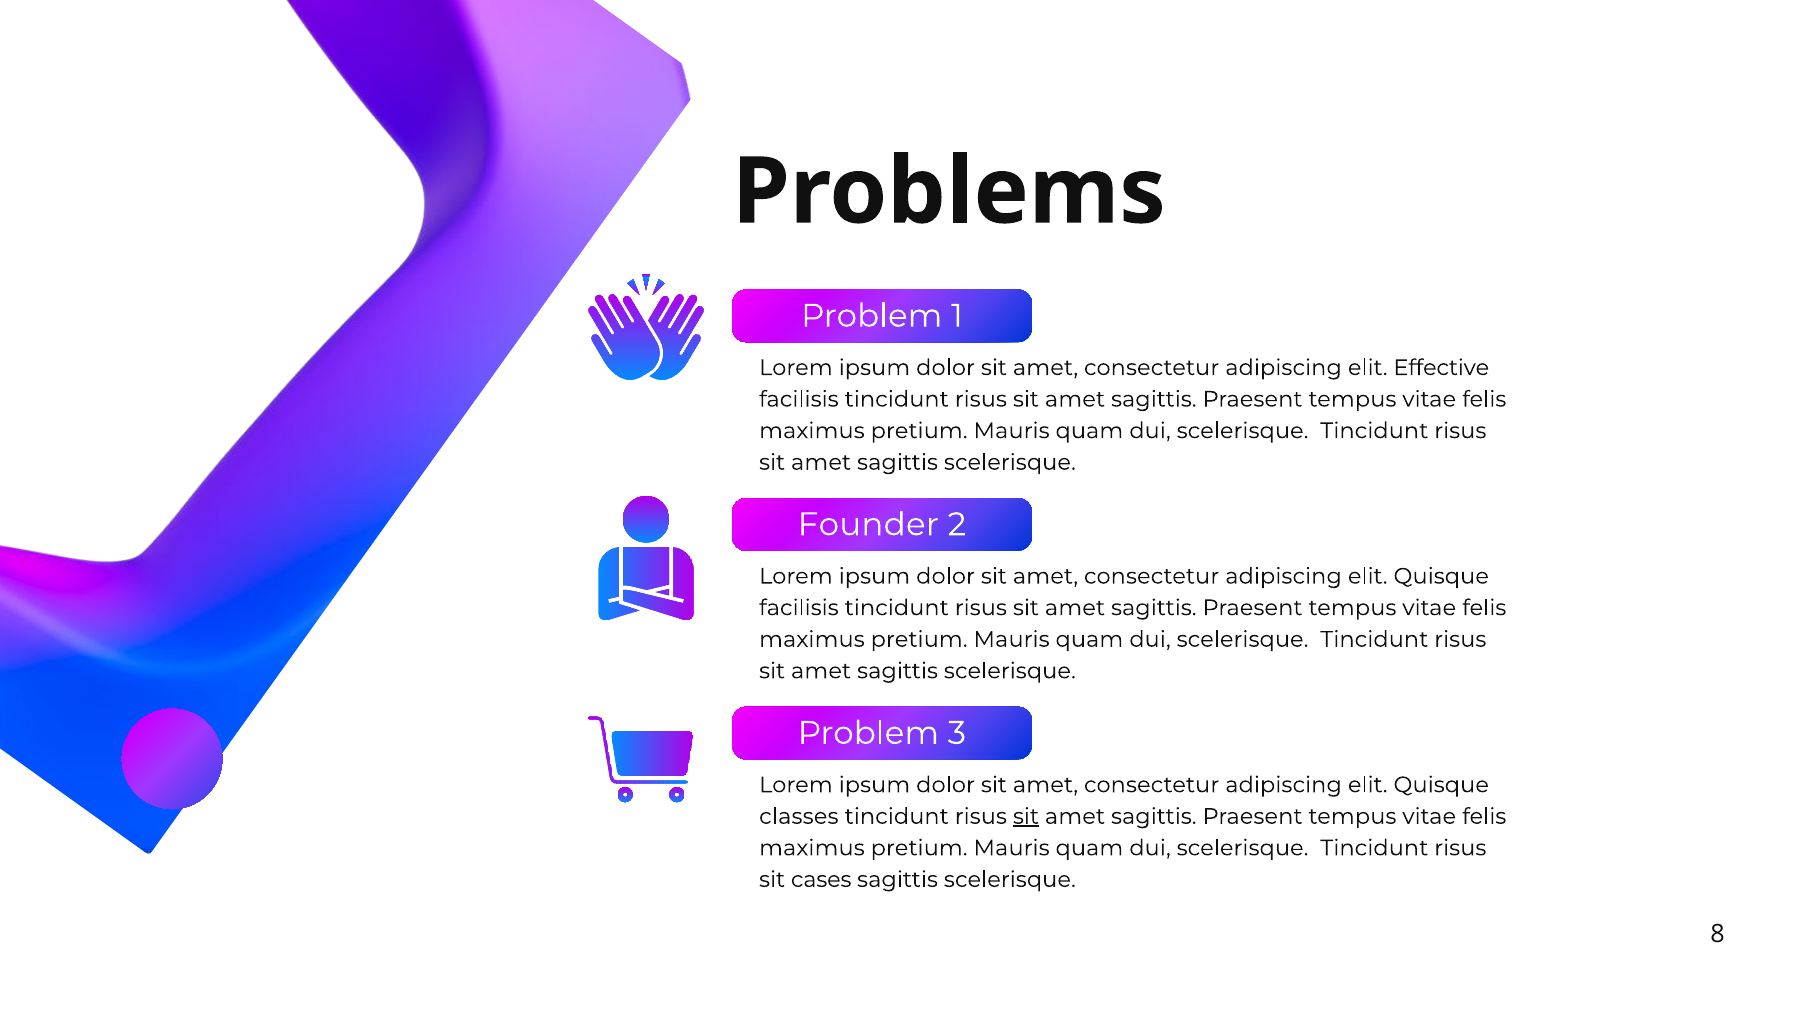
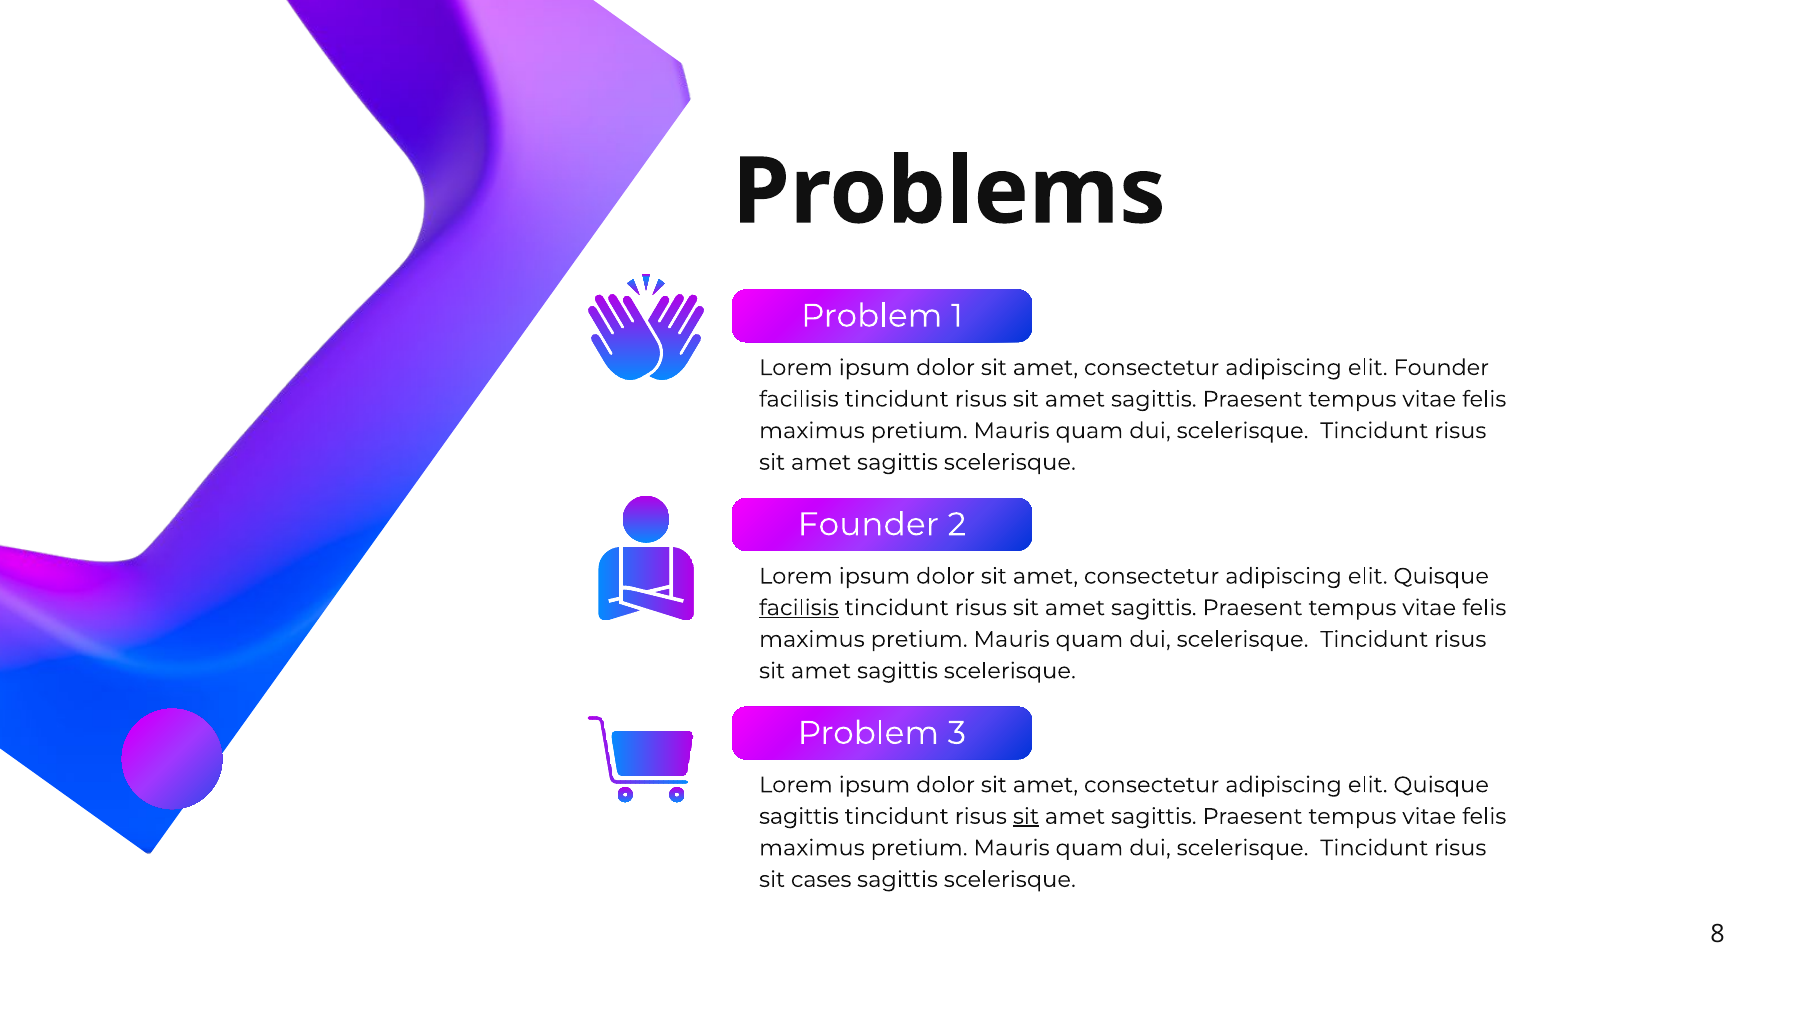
elit Effective: Effective -> Founder (1441, 368)
facilisis underline: none -> present (799, 608)
classes: classes -> sagittis (799, 817)
